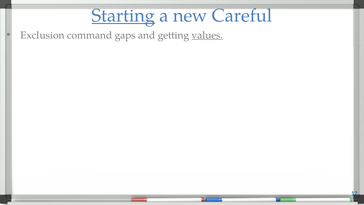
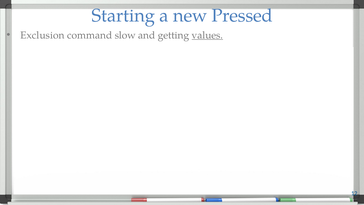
Starting underline: present -> none (123, 16)
Careful: Careful -> Pressed (242, 16)
gaps: gaps -> slow (125, 35)
